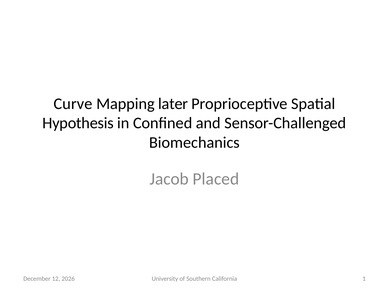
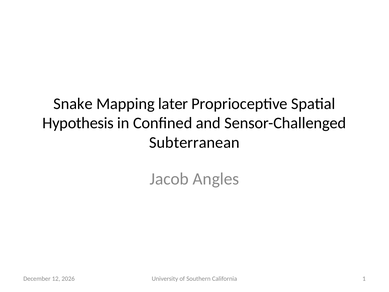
Curve: Curve -> Snake (73, 104)
Biomechanics: Biomechanics -> Subterranean (194, 142)
Placed: Placed -> Angles (216, 179)
